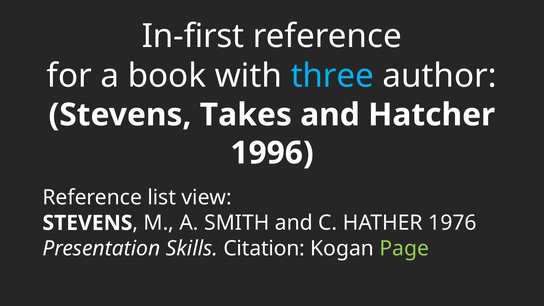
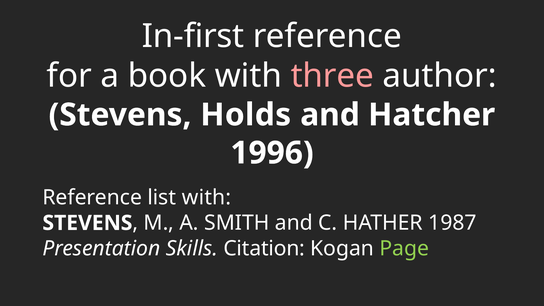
three colour: light blue -> pink (332, 76)
Takes: Takes -> Holds (246, 115)
list view: view -> with (207, 198)
1976: 1976 -> 1987 (452, 223)
